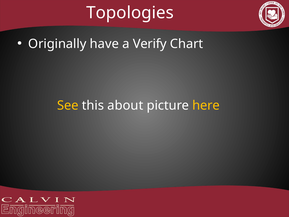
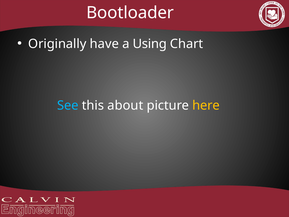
Topologies: Topologies -> Bootloader (130, 13)
Verify: Verify -> Using (150, 44)
See colour: yellow -> light blue (68, 105)
